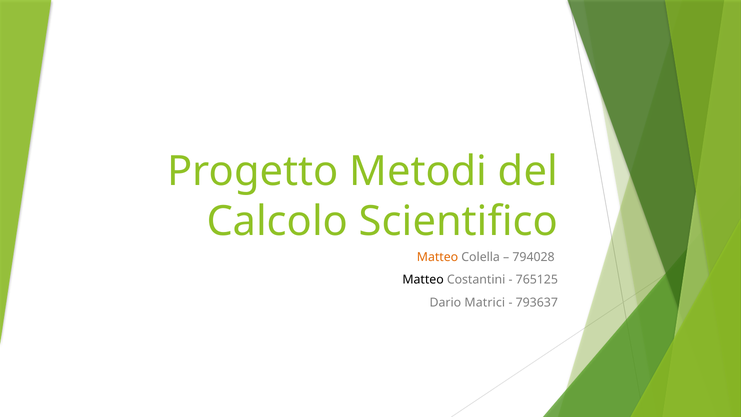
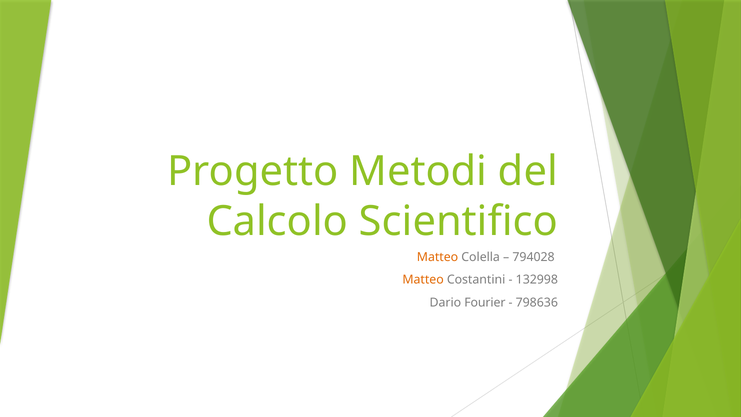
Matteo colour: black -> orange (423, 280)
765125: 765125 -> 132998 (537, 280)
Matrici: Matrici -> Fourier (485, 302)
793637: 793637 -> 798636 (537, 302)
